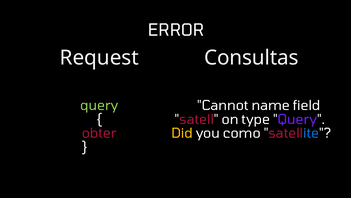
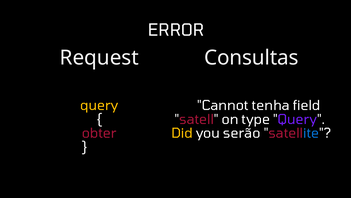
query colour: light green -> yellow (99, 105)
name: name -> tenha (271, 105)
como: como -> serão (242, 133)
